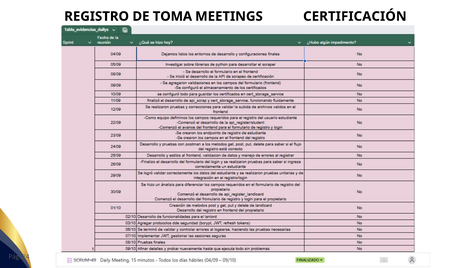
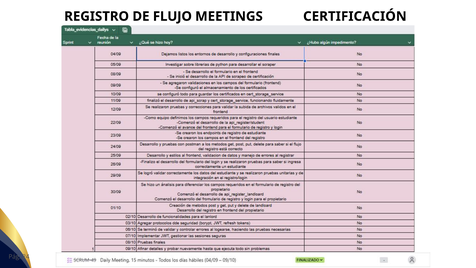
TOMA: TOMA -> FLUJO (172, 16)
